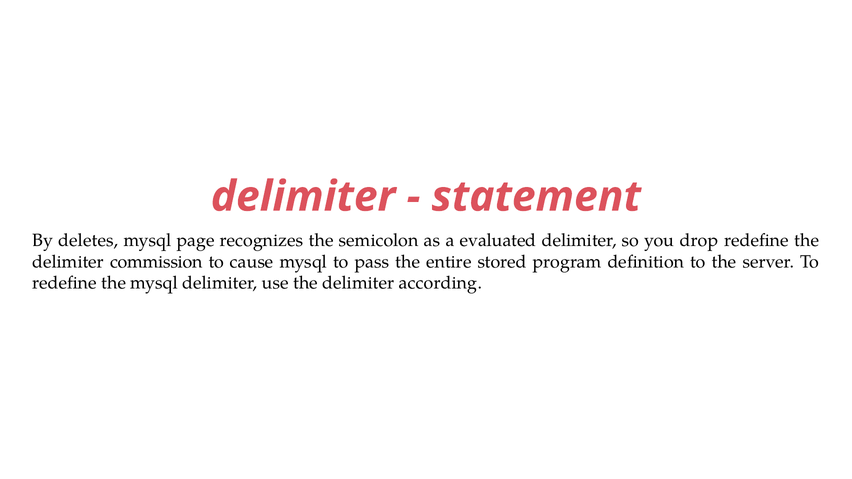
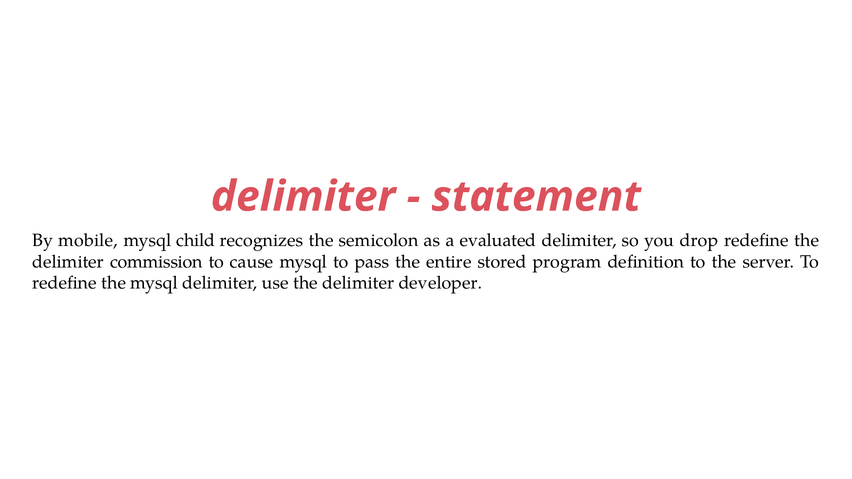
deletes: deletes -> mobile (88, 240)
page: page -> child (196, 240)
according: according -> developer (440, 283)
